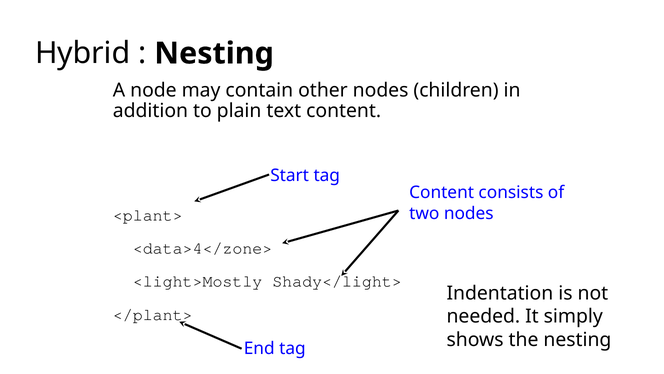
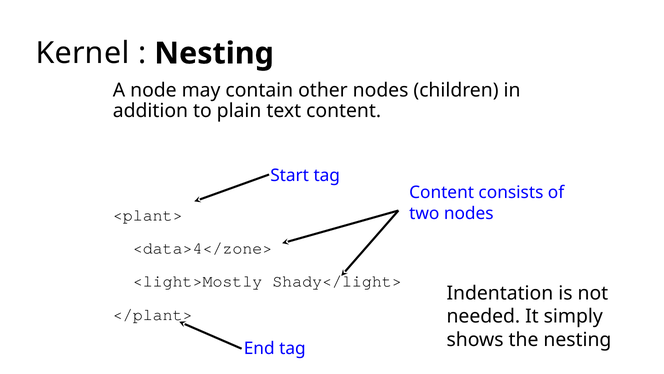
Hybrid: Hybrid -> Kernel (82, 53)
